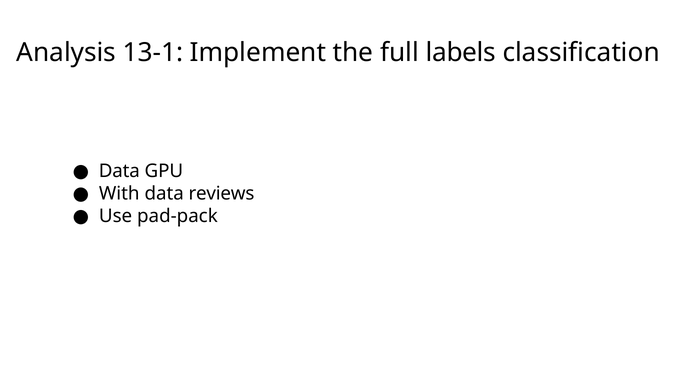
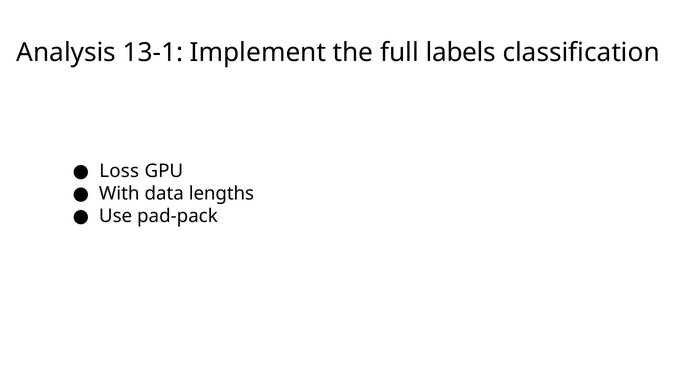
Data: Data -> Loss (119, 171)
reviews: reviews -> lengths (221, 194)
